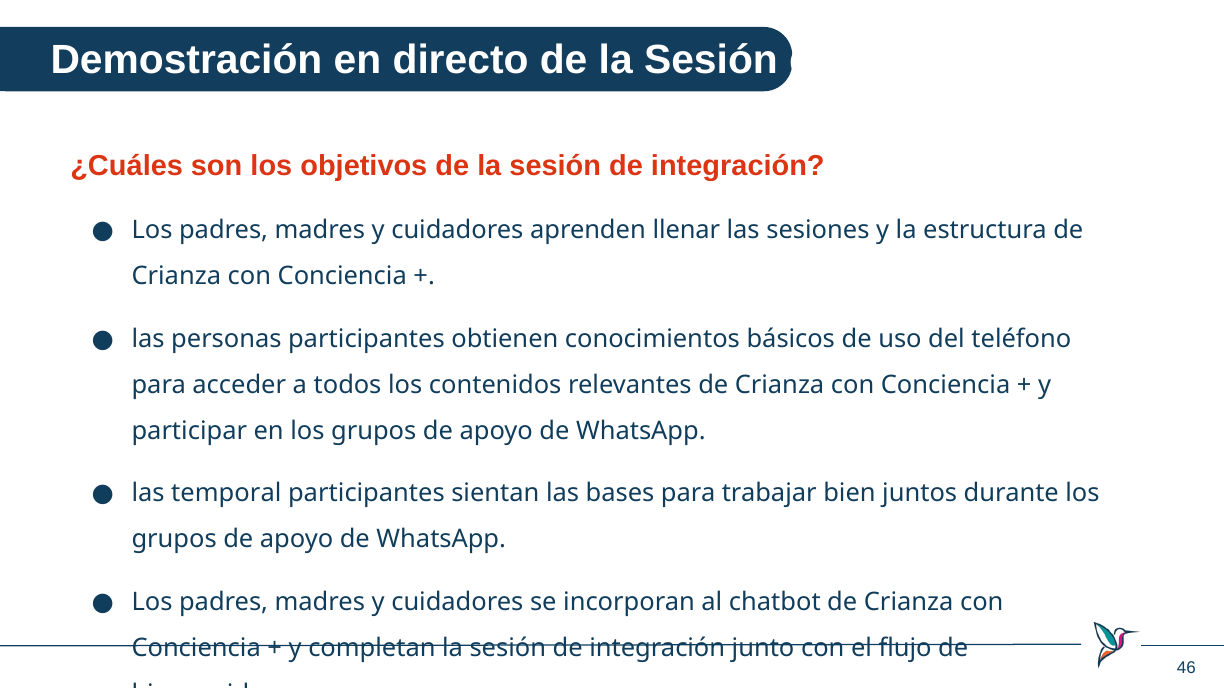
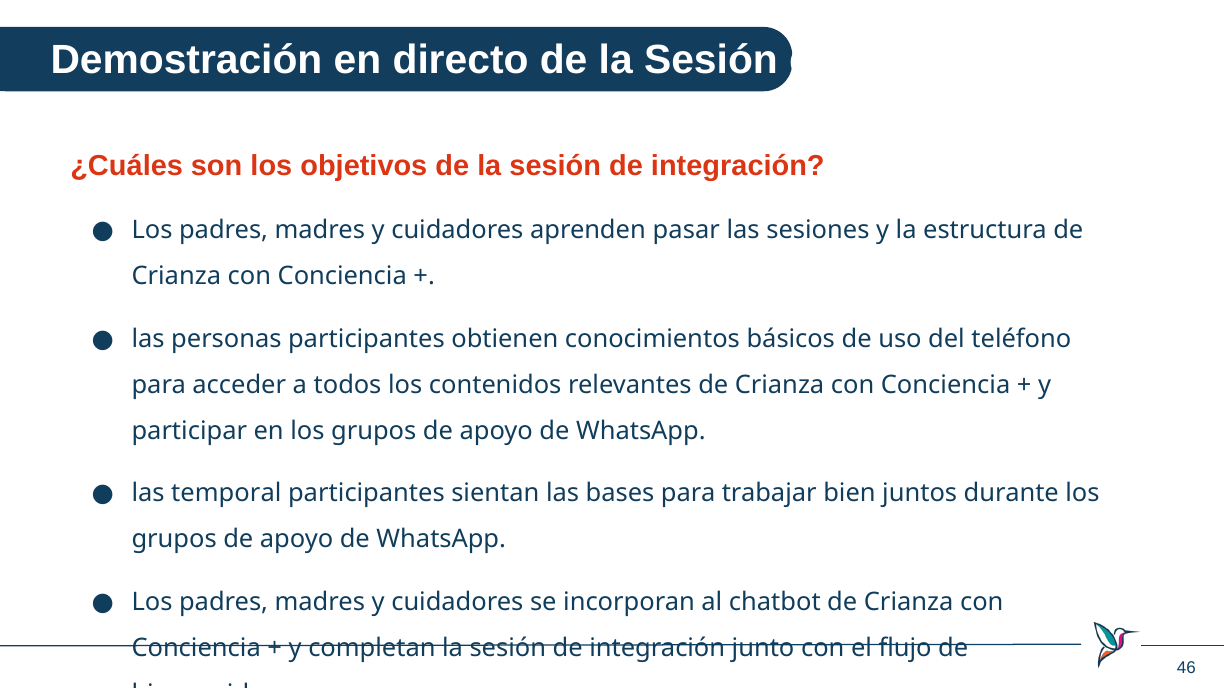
llenar: llenar -> pasar (686, 230)
